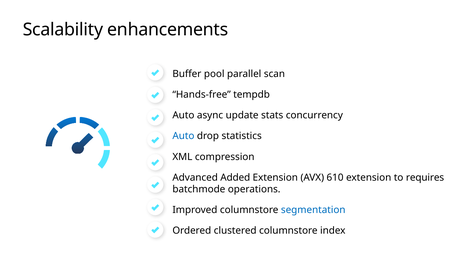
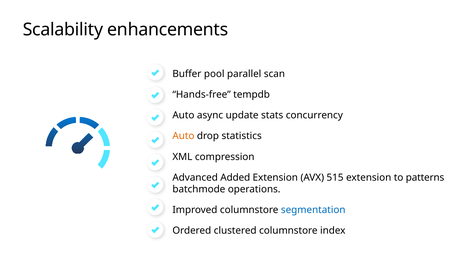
Auto colour: blue -> orange (183, 136)
610: 610 -> 515 (335, 177)
requires: requires -> patterns (425, 177)
